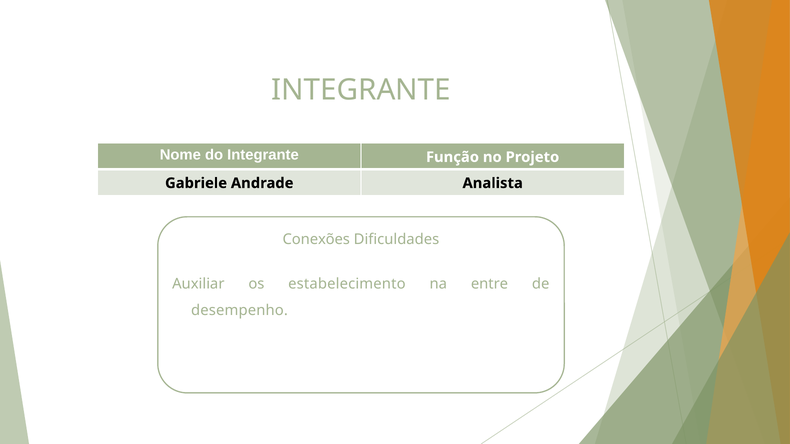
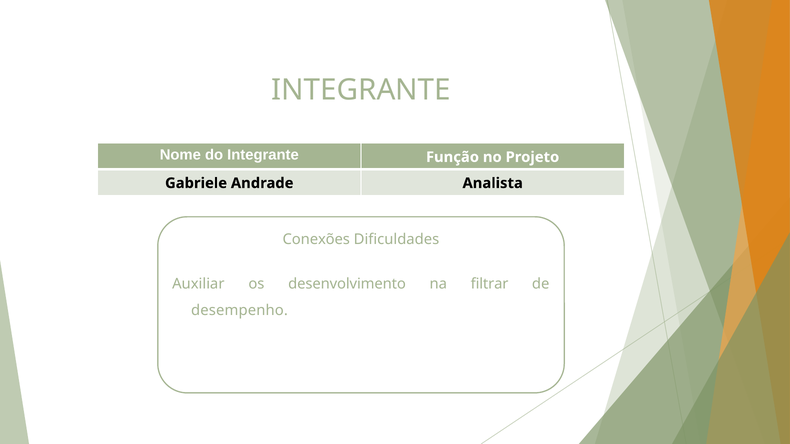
estabelecimento: estabelecimento -> desenvolvimento (347, 284)
entre: entre -> filtrar (490, 284)
